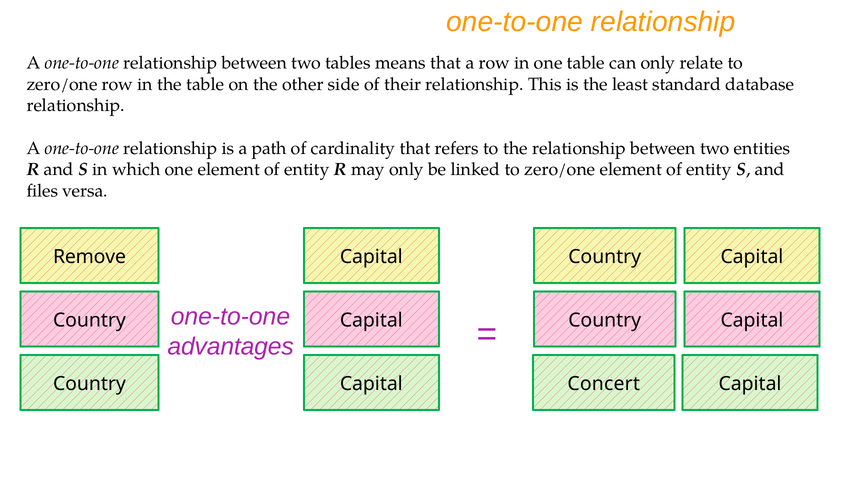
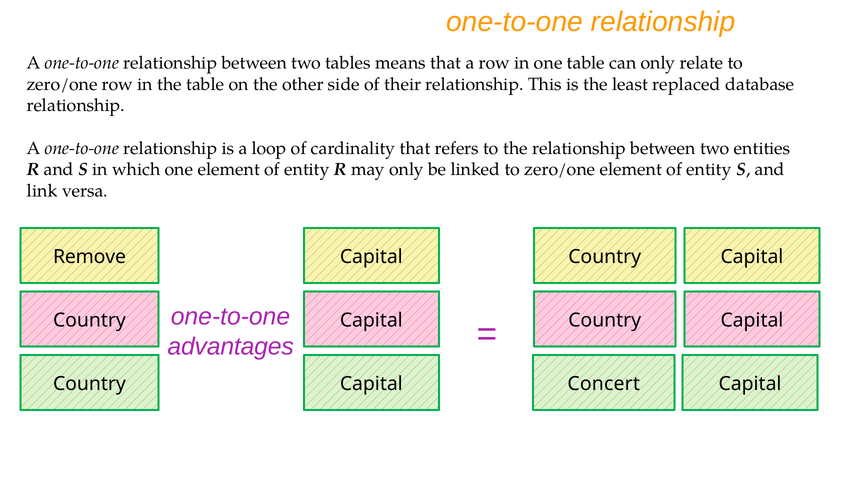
standard: standard -> replaced (687, 84)
path: path -> loop (269, 148)
files: files -> link (42, 191)
